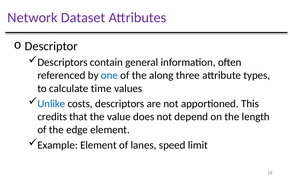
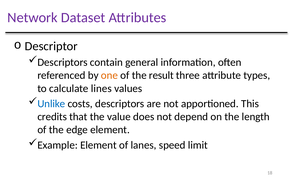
one colour: blue -> orange (109, 75)
along: along -> result (161, 75)
time: time -> lines (101, 89)
